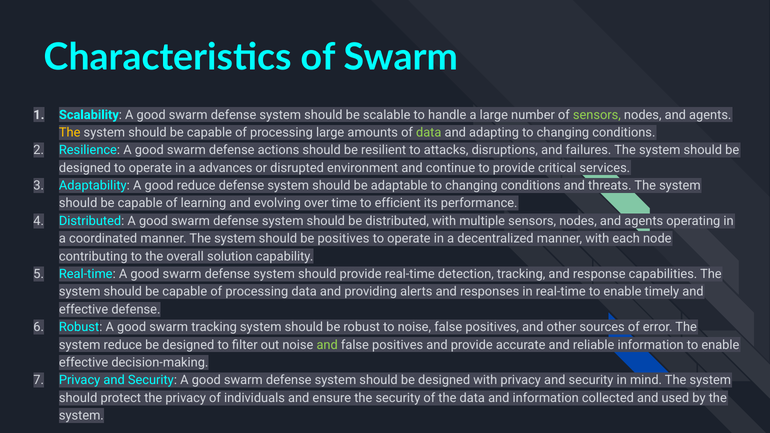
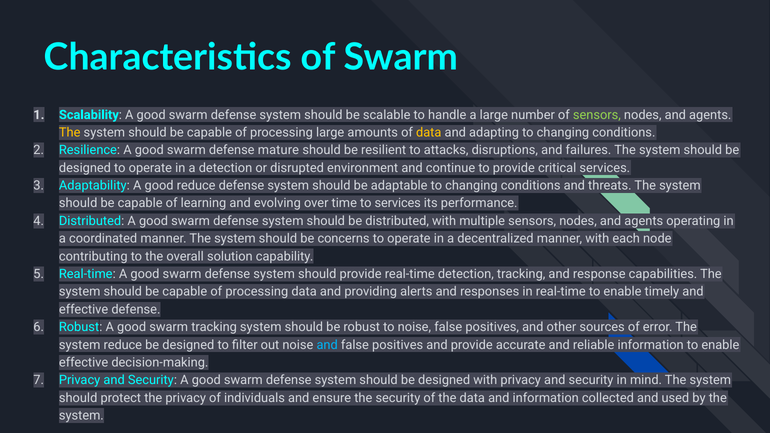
data colour: light green -> yellow (429, 133)
actions: actions -> mature (278, 150)
a advances: advances -> detection (225, 168)
to efficient: efficient -> services (398, 203)
be positives: positives -> concerns (344, 239)
and colour: light green -> light blue (327, 345)
